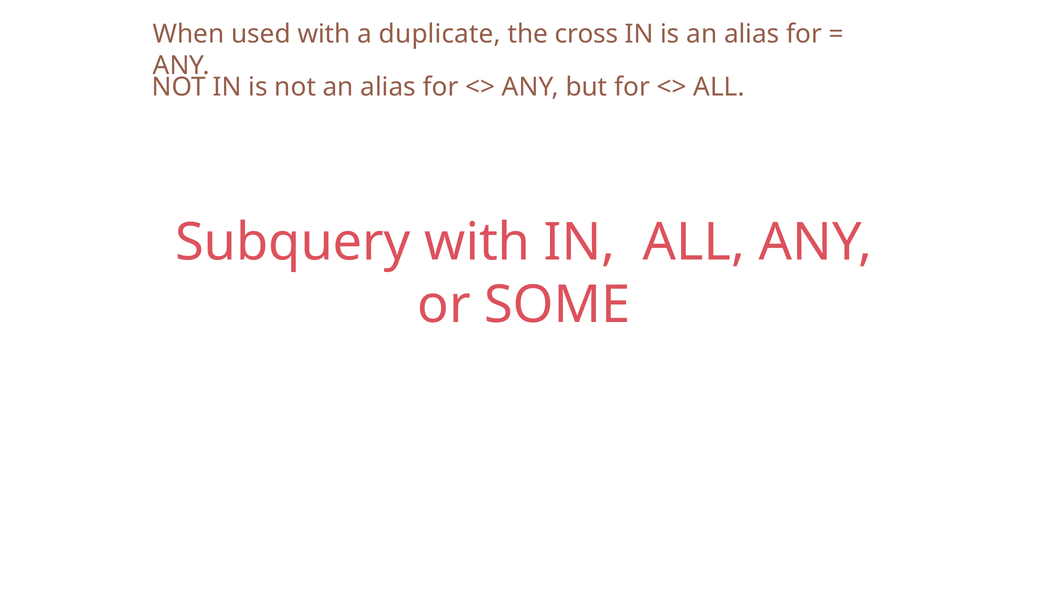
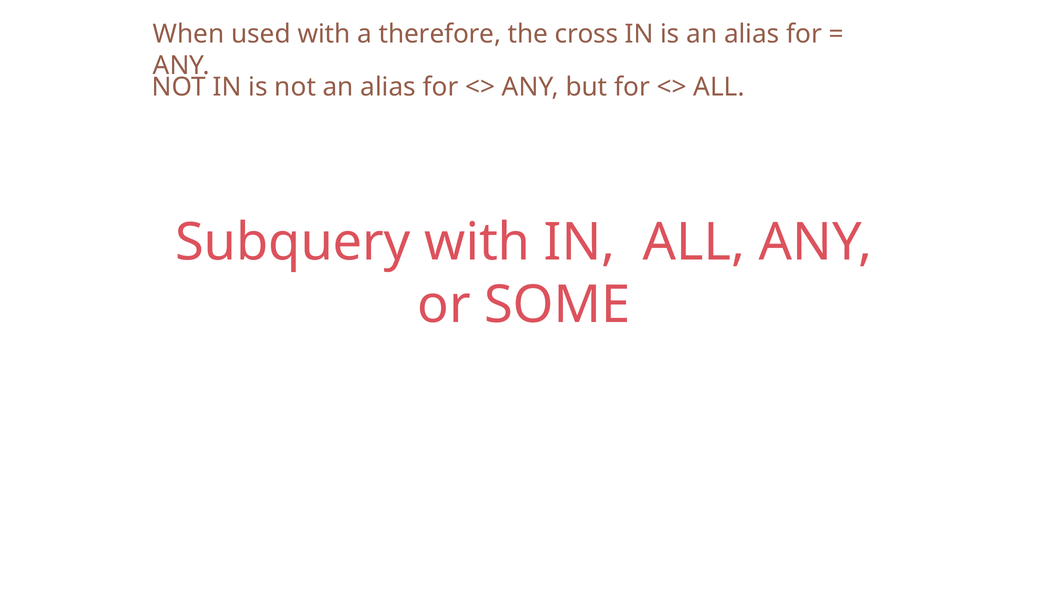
duplicate: duplicate -> therefore (440, 34)
